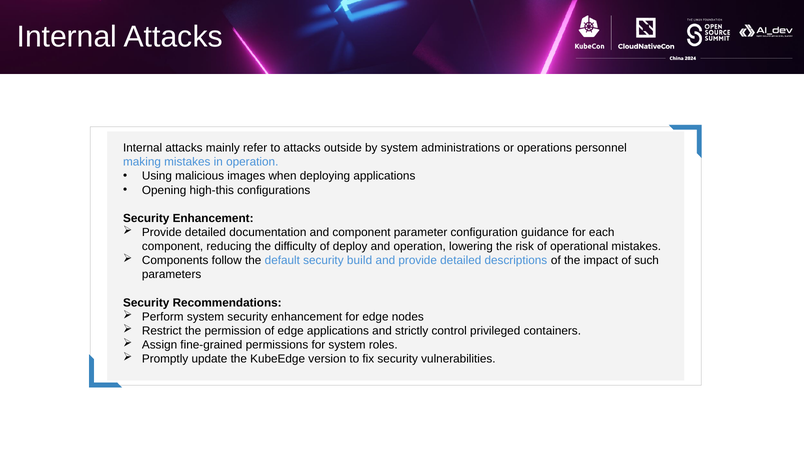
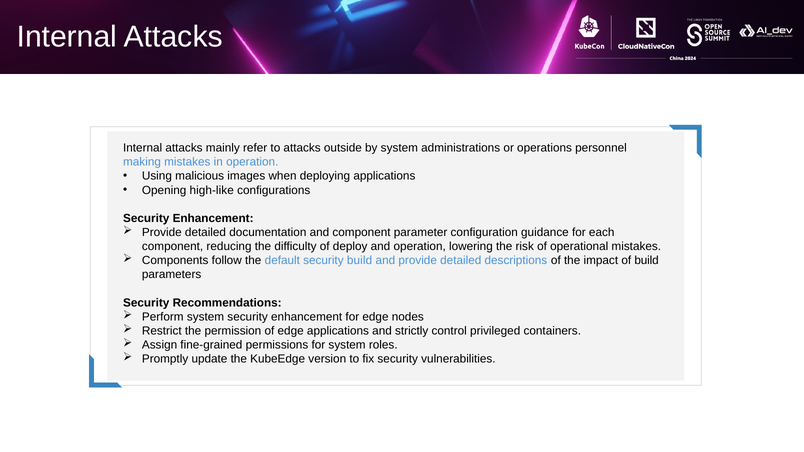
high-this: high-this -> high-like (212, 190)
of such: such -> build (647, 261)
